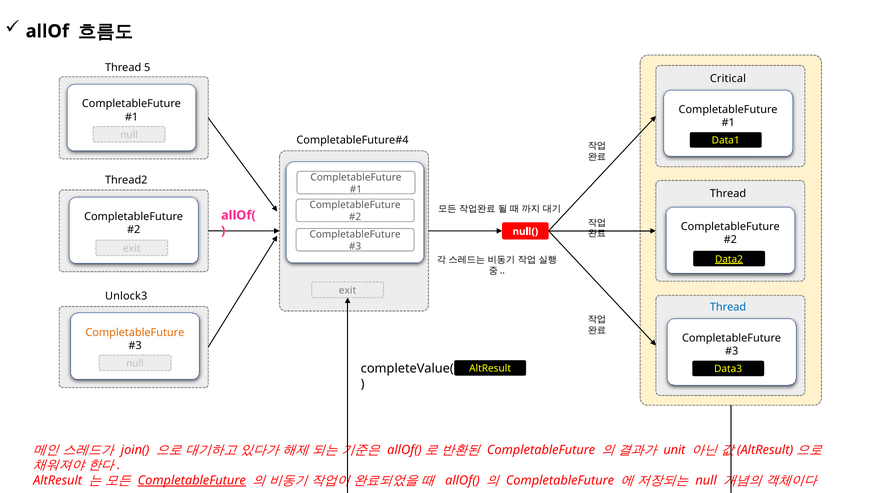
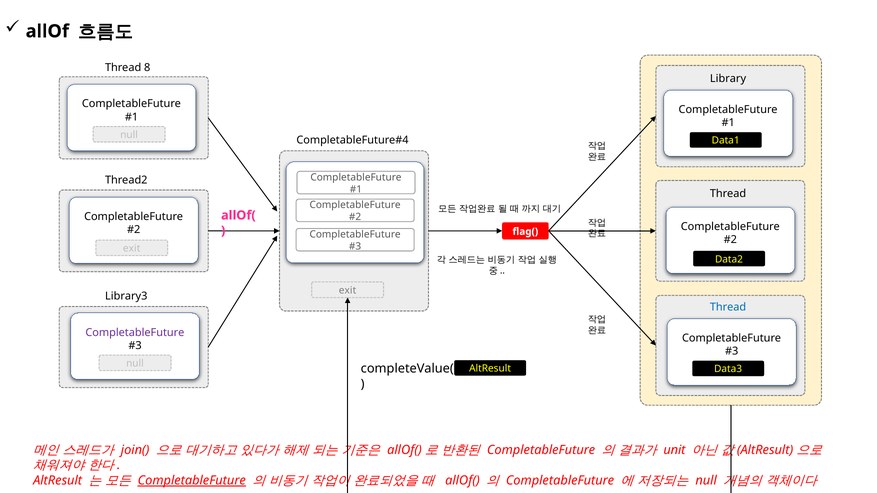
5: 5 -> 8 (147, 67)
Critical: Critical -> Library (728, 79)
null(: null( -> flag( (525, 232)
Data2 underline: present -> none (729, 259)
Unlock3: Unlock3 -> Library3 (126, 296)
CompletableFuture colour: orange -> purple (135, 333)
